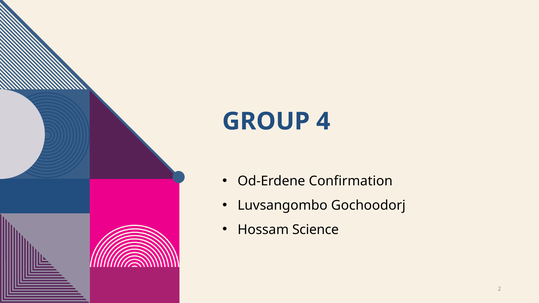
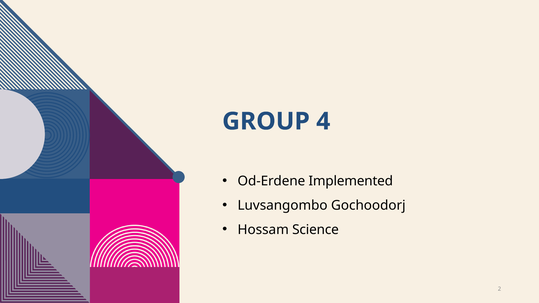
Confirmation: Confirmation -> Implemented (351, 181)
